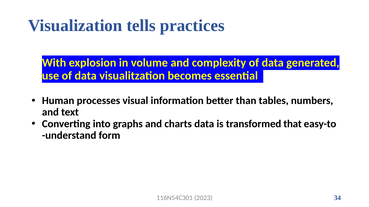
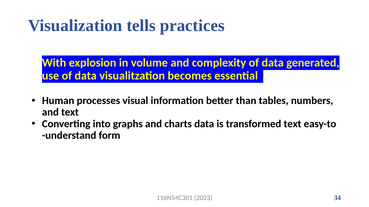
transformed that: that -> text (293, 124)
